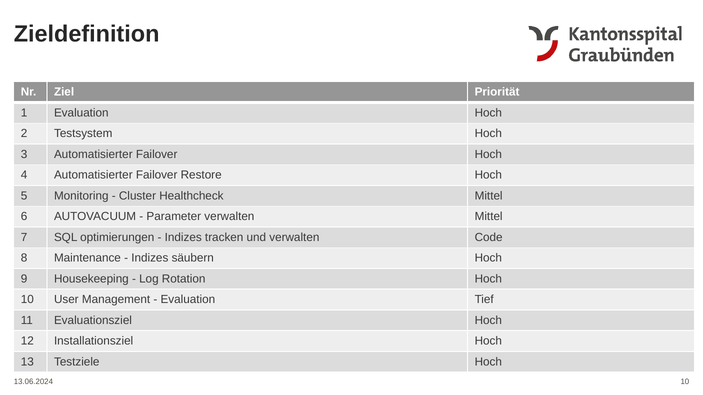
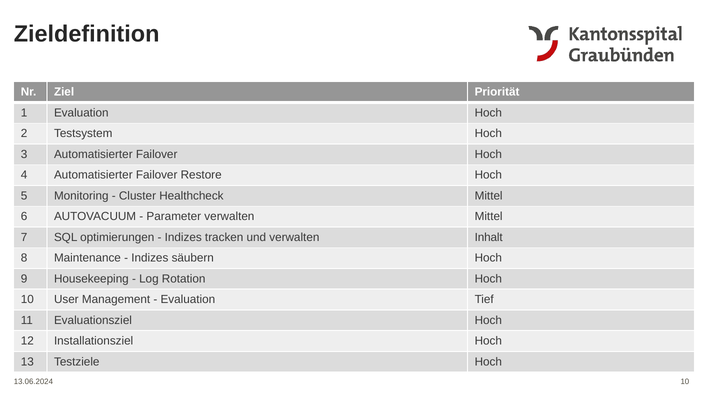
Code: Code -> Inhalt (489, 238)
